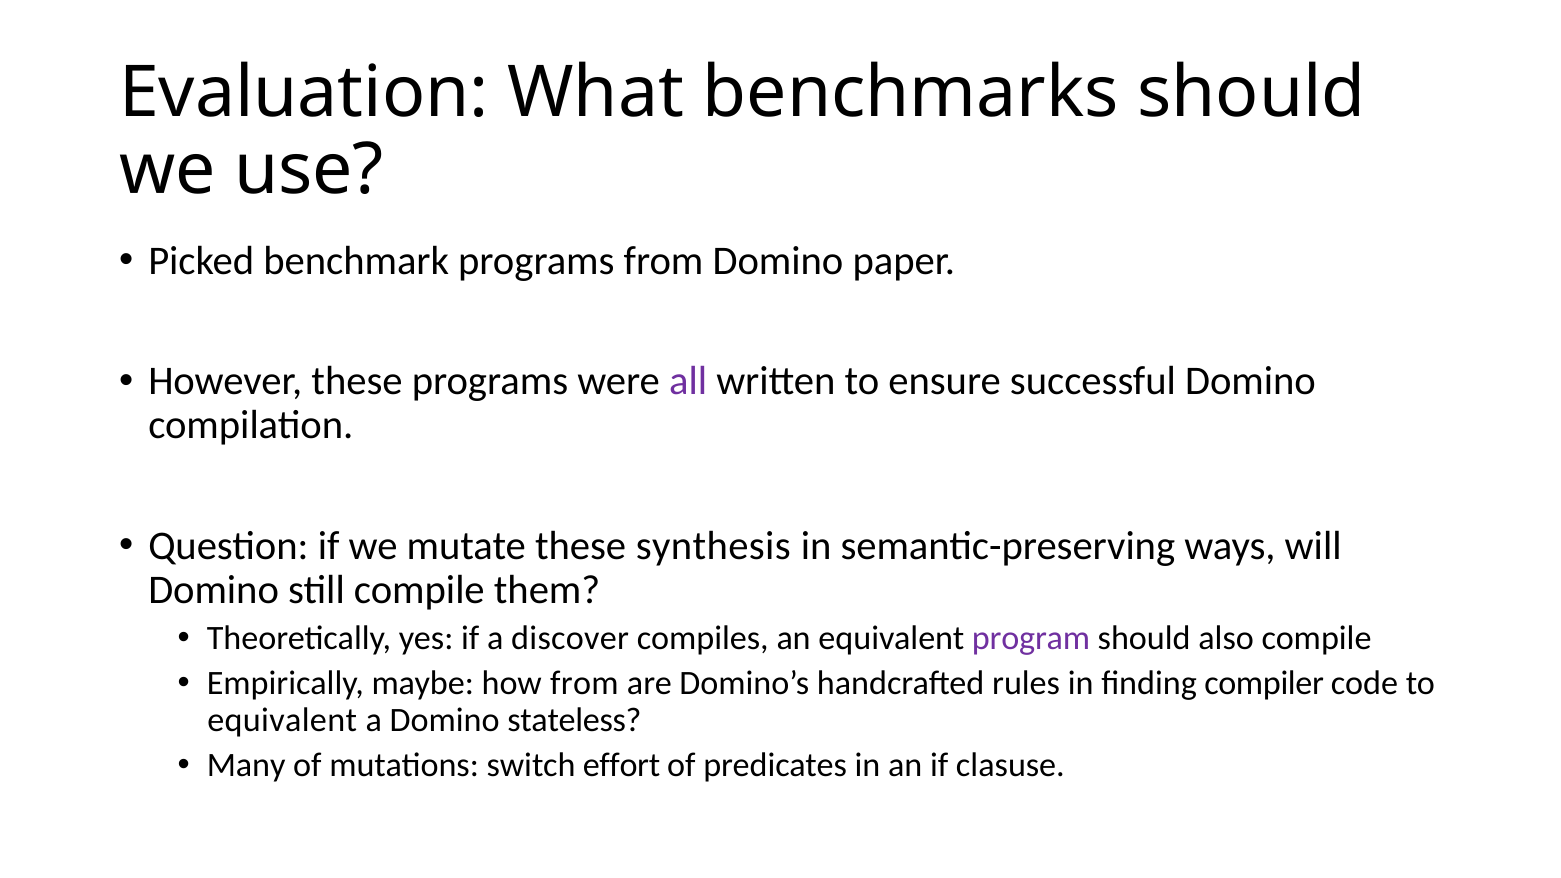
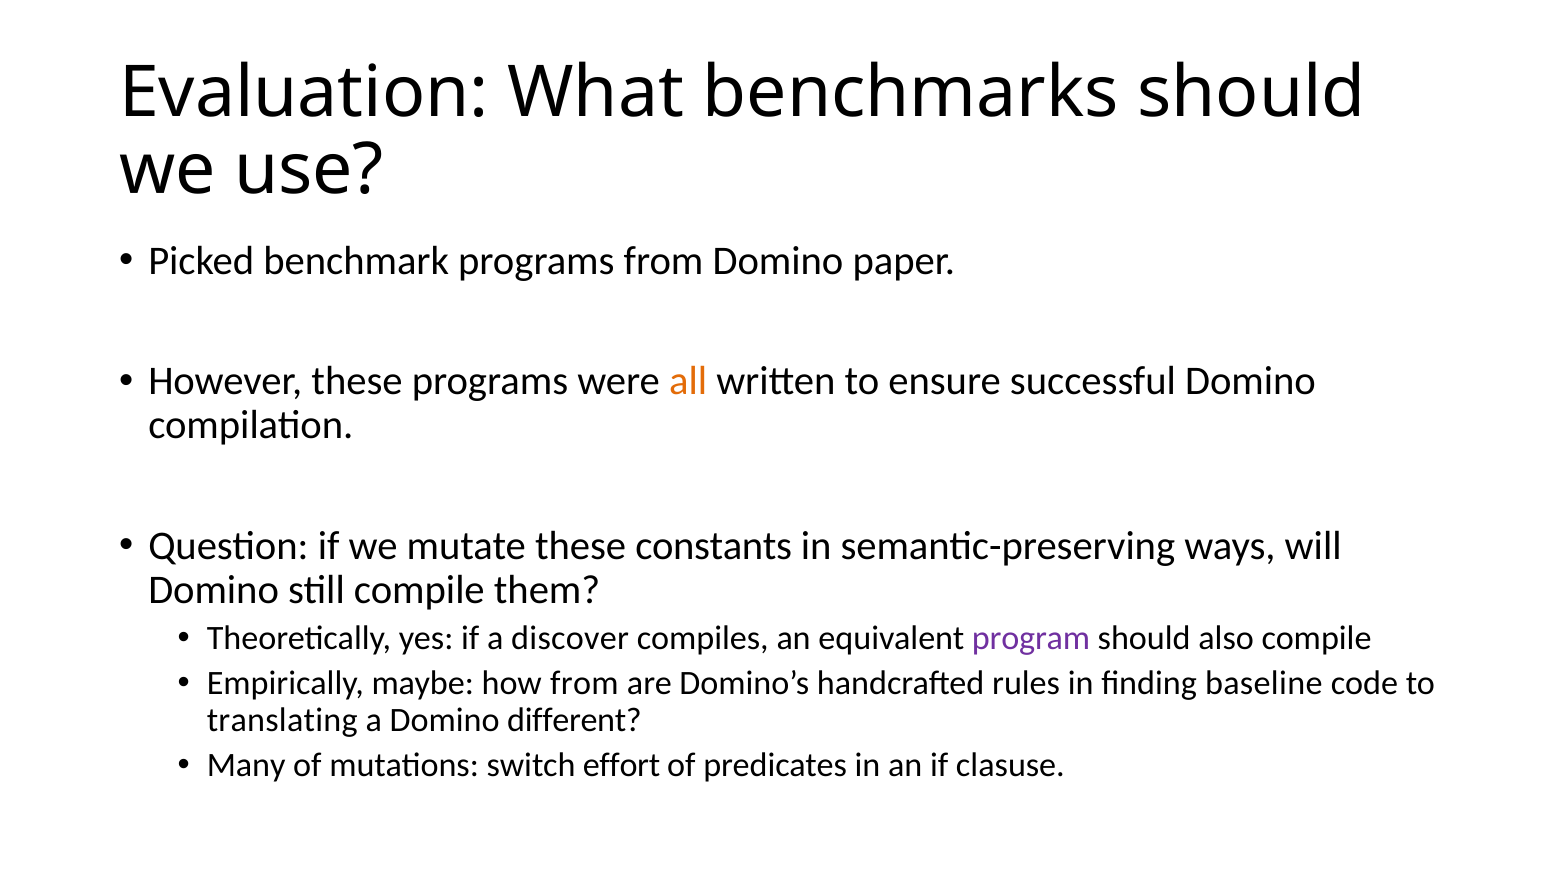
all colour: purple -> orange (688, 382)
synthesis: synthesis -> constants (714, 546)
compiler: compiler -> baseline (1264, 683)
equivalent: equivalent -> translating (282, 720)
stateless: stateless -> different (574, 720)
